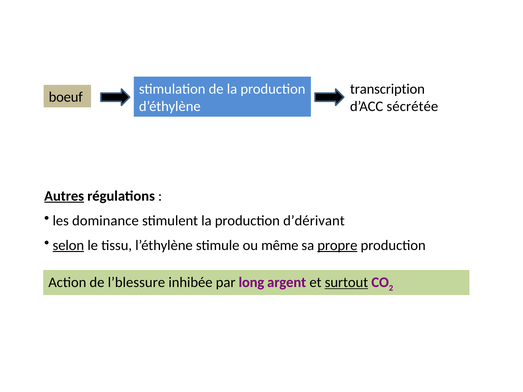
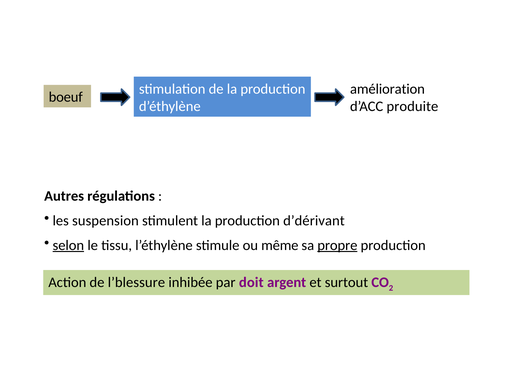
transcription: transcription -> amélioration (387, 89)
sécrétée: sécrétée -> produite (412, 106)
Autres underline: present -> none (64, 196)
dominance: dominance -> suspension (105, 221)
long: long -> doit (251, 283)
surtout underline: present -> none (346, 283)
